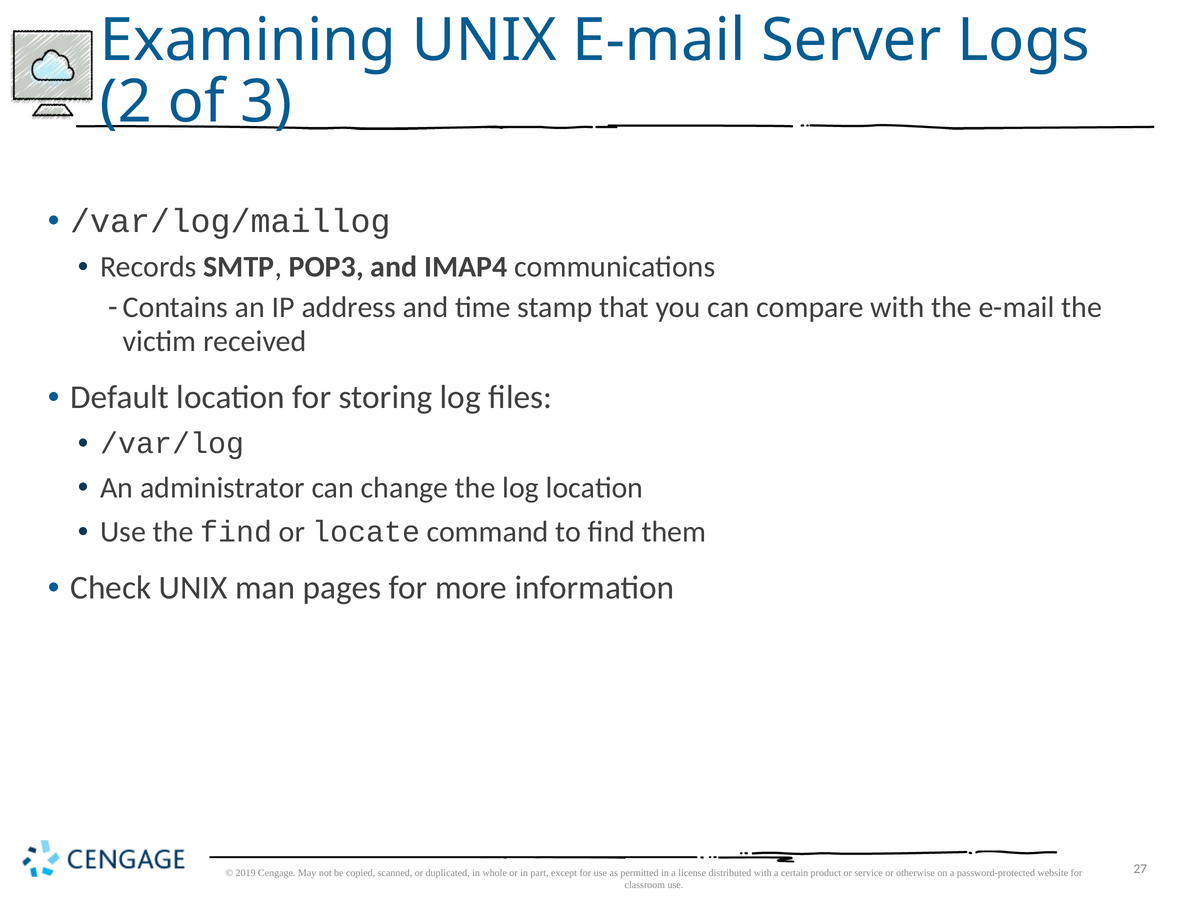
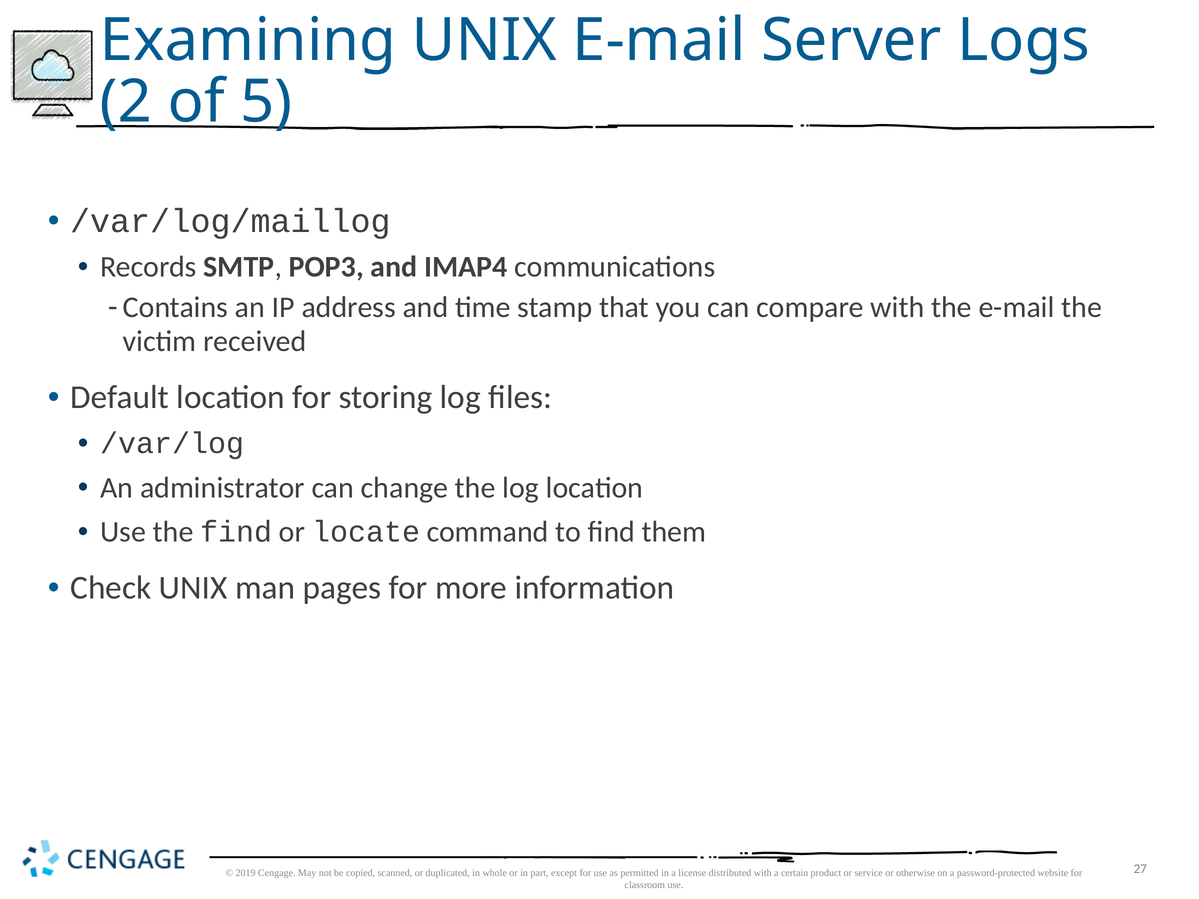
3: 3 -> 5 (266, 102)
